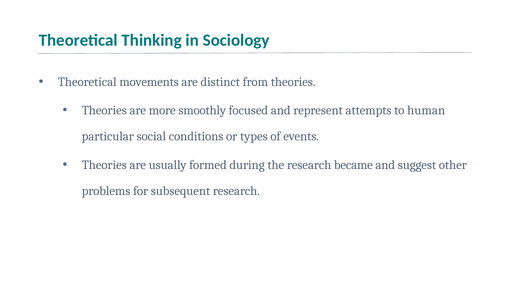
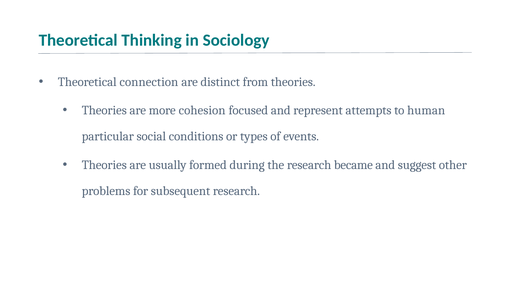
movements: movements -> connection (149, 82)
smoothly: smoothly -> cohesion (202, 111)
